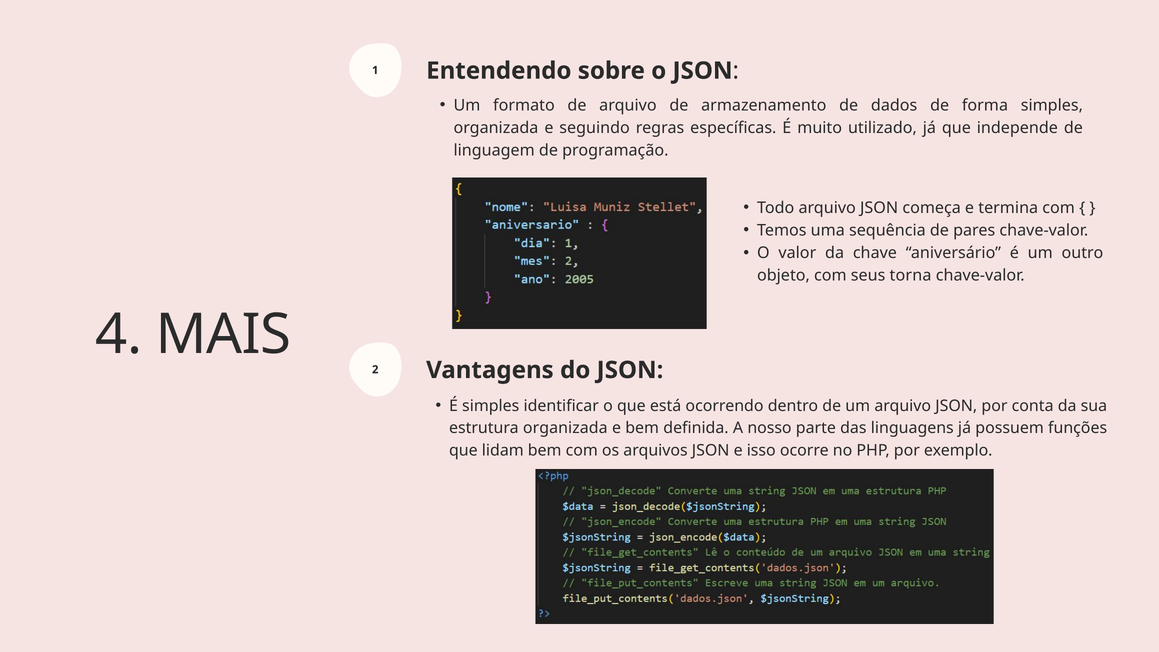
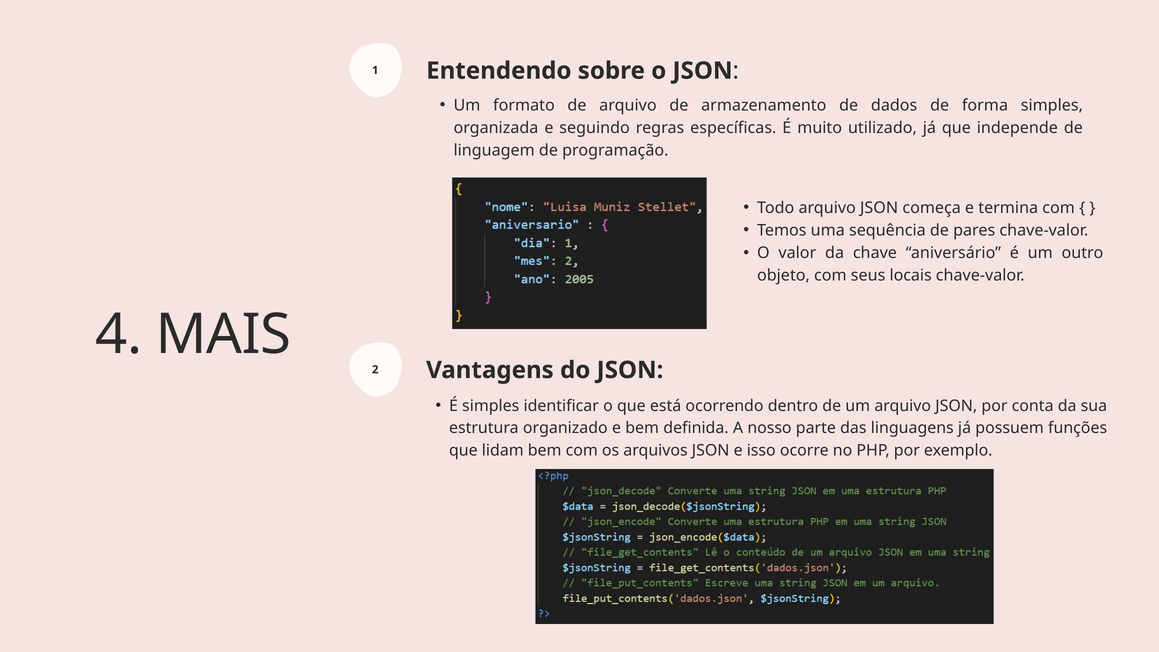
torna: torna -> locais (911, 276)
estrutura organizada: organizada -> organizado (565, 428)
